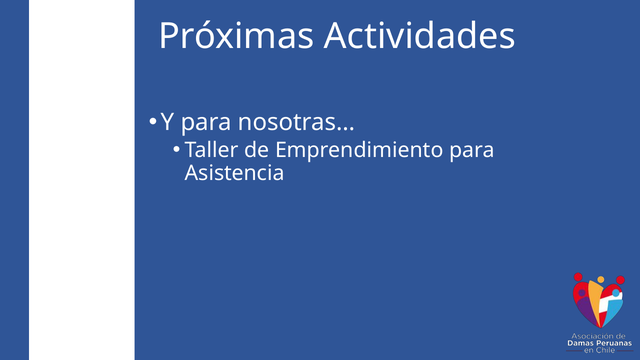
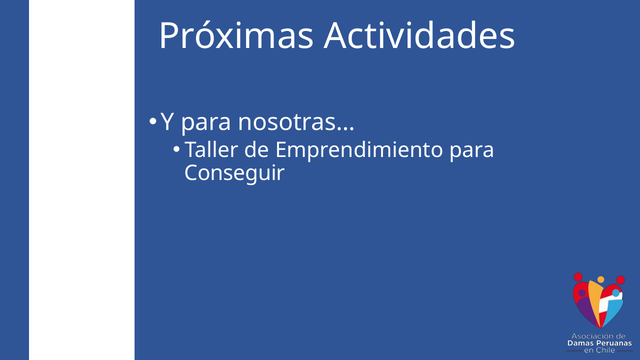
Asistencia: Asistencia -> Conseguir (235, 173)
